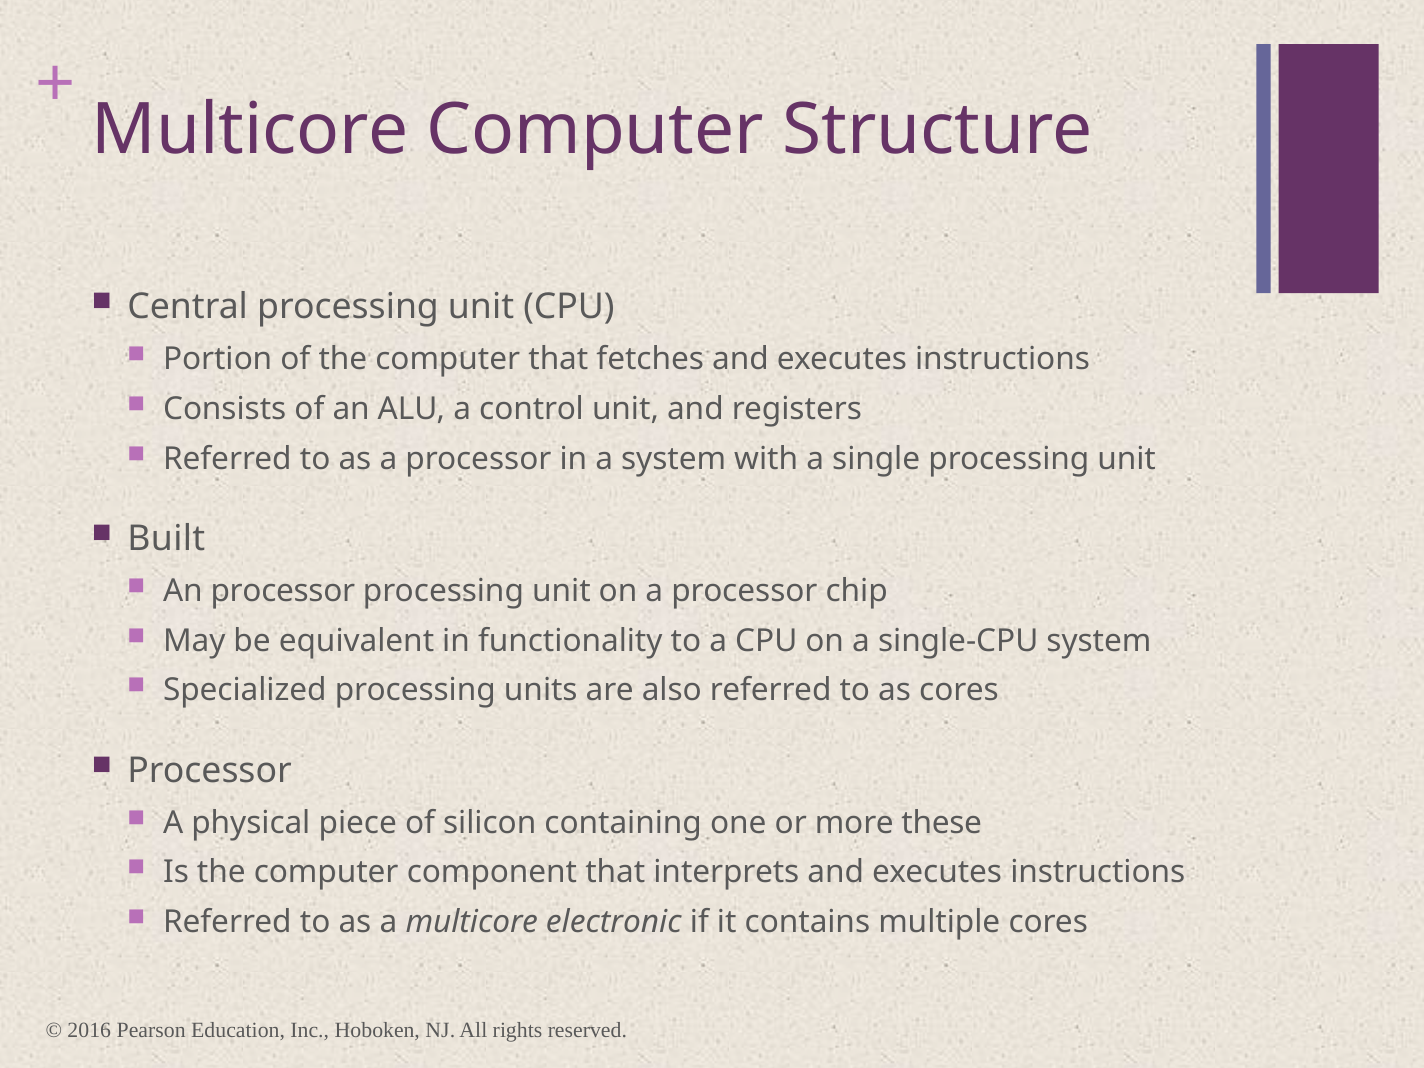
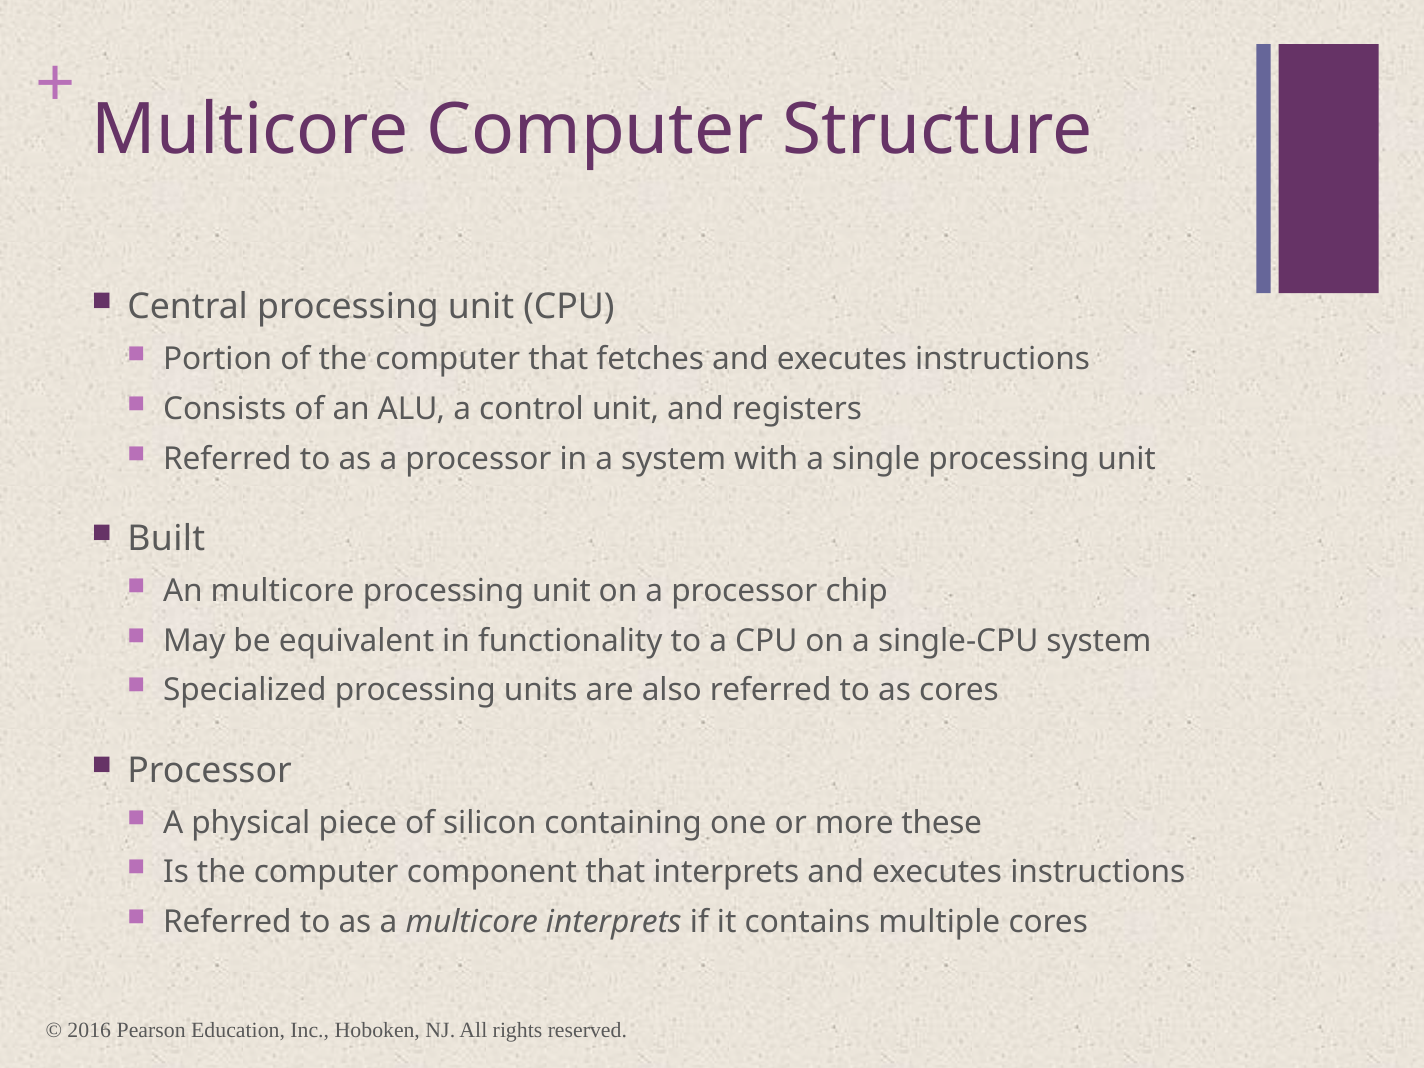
An processor: processor -> multicore (283, 591)
multicore electronic: electronic -> interprets (614, 922)
